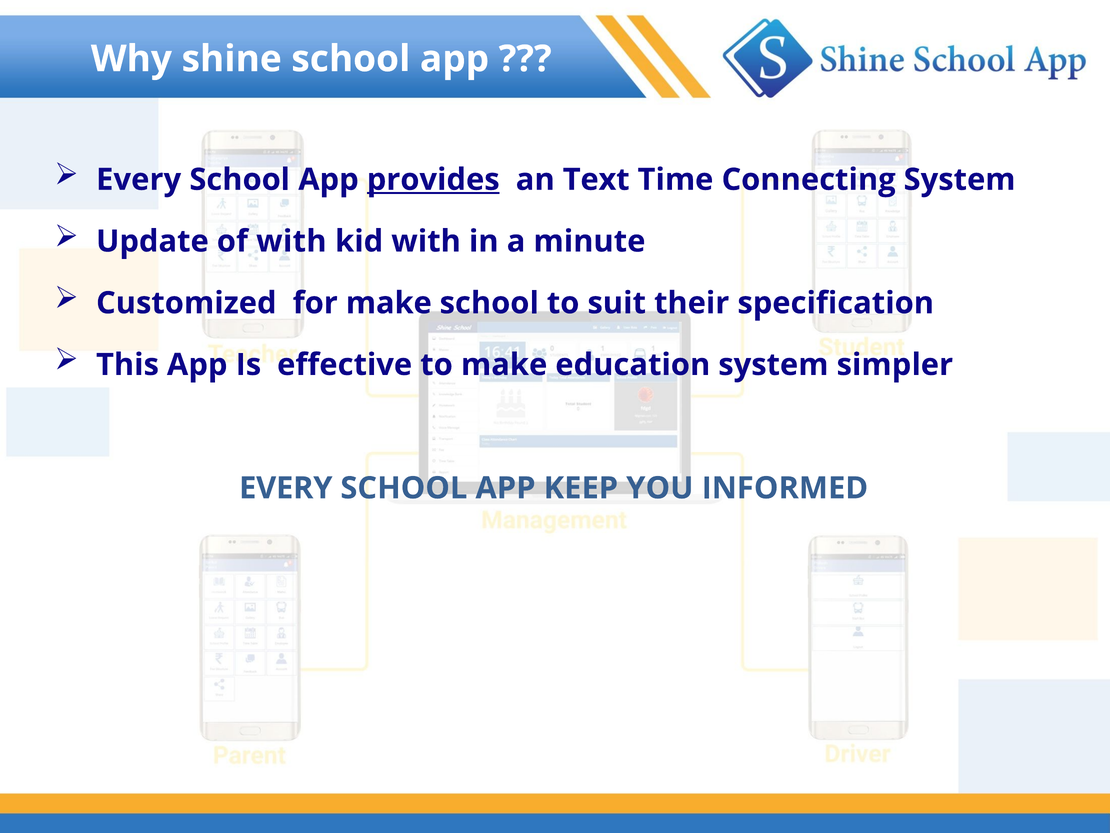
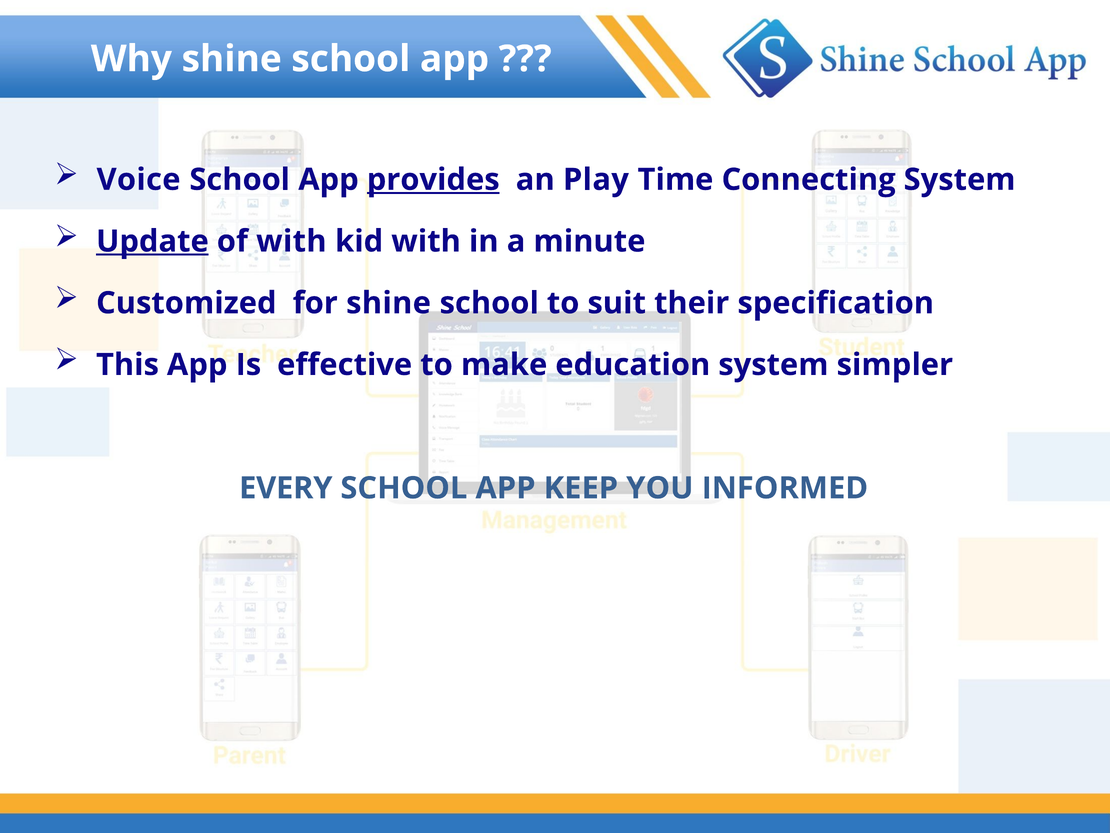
Every: Every -> Voice (139, 180)
Text: Text -> Play (596, 180)
Update underline: none -> present (152, 241)
for make: make -> shine (389, 303)
